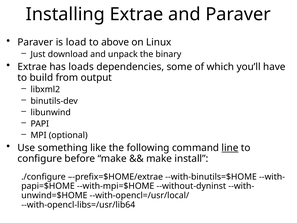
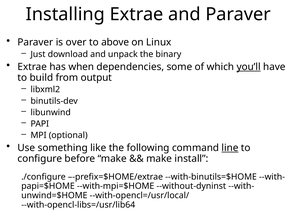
load: load -> over (76, 42)
loads: loads -> when (81, 67)
you’ll underline: none -> present (249, 67)
